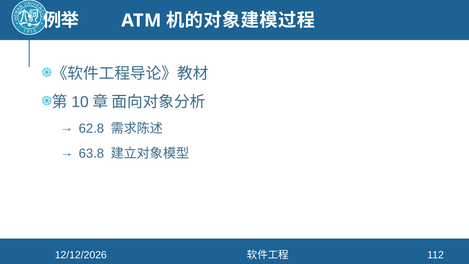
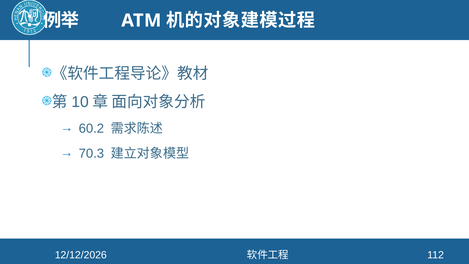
62.8: 62.8 -> 60.2 (91, 128)
63.8: 63.8 -> 70.3 (91, 153)
